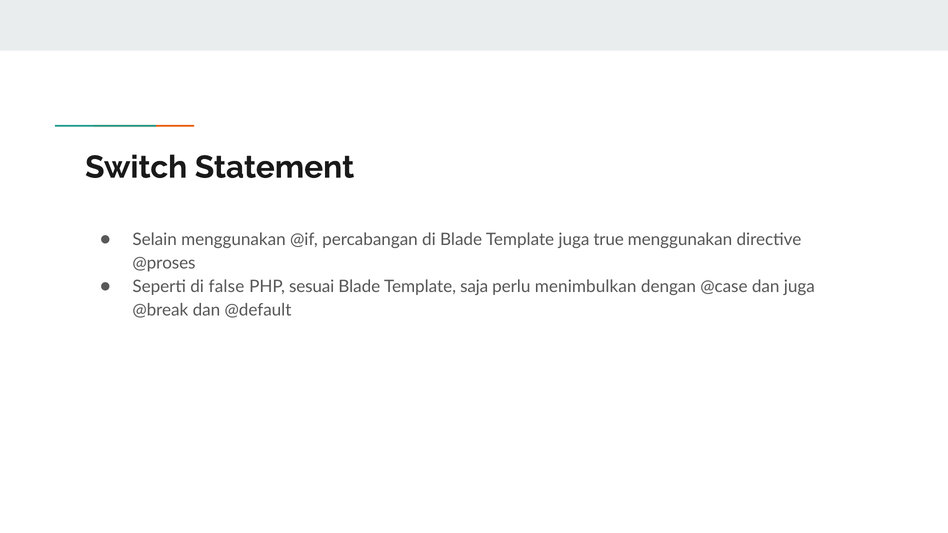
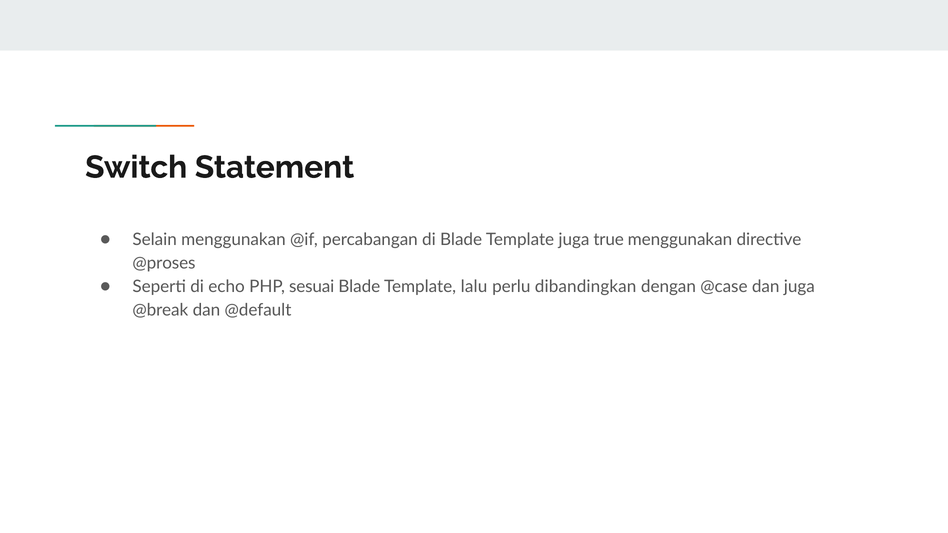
false: false -> echo (227, 287)
saja: saja -> lalu (474, 287)
menimbulkan: menimbulkan -> dibandingkan (586, 287)
